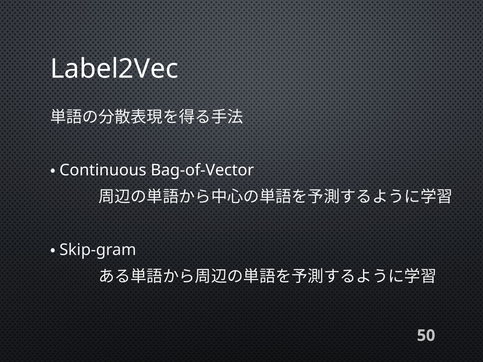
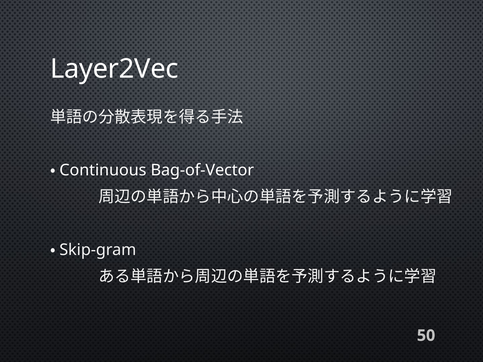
Label2Vec: Label2Vec -> Layer2Vec (114, 69)
